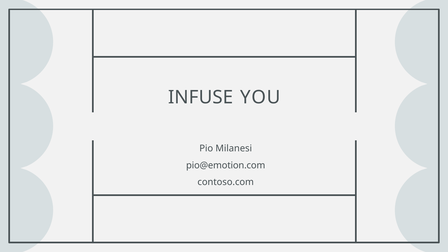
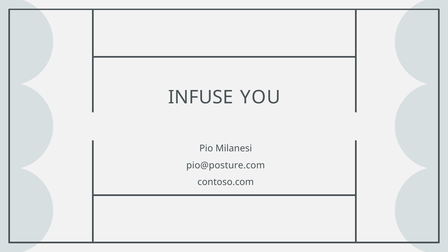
pio@emotion.com: pio@emotion.com -> pio@posture.com (226, 165)
